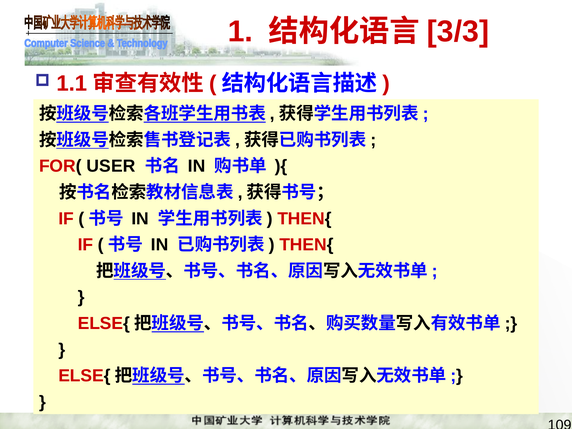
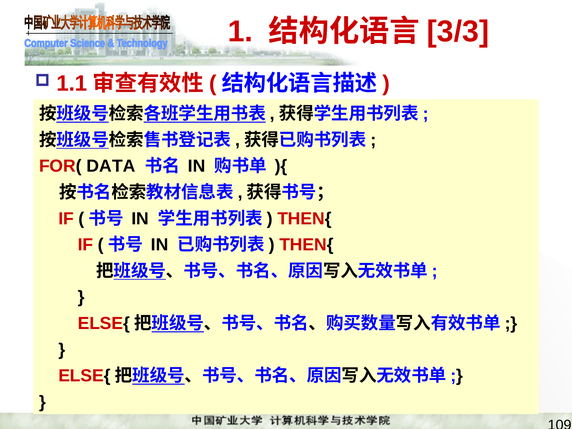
USER: USER -> DATA (111, 166)
